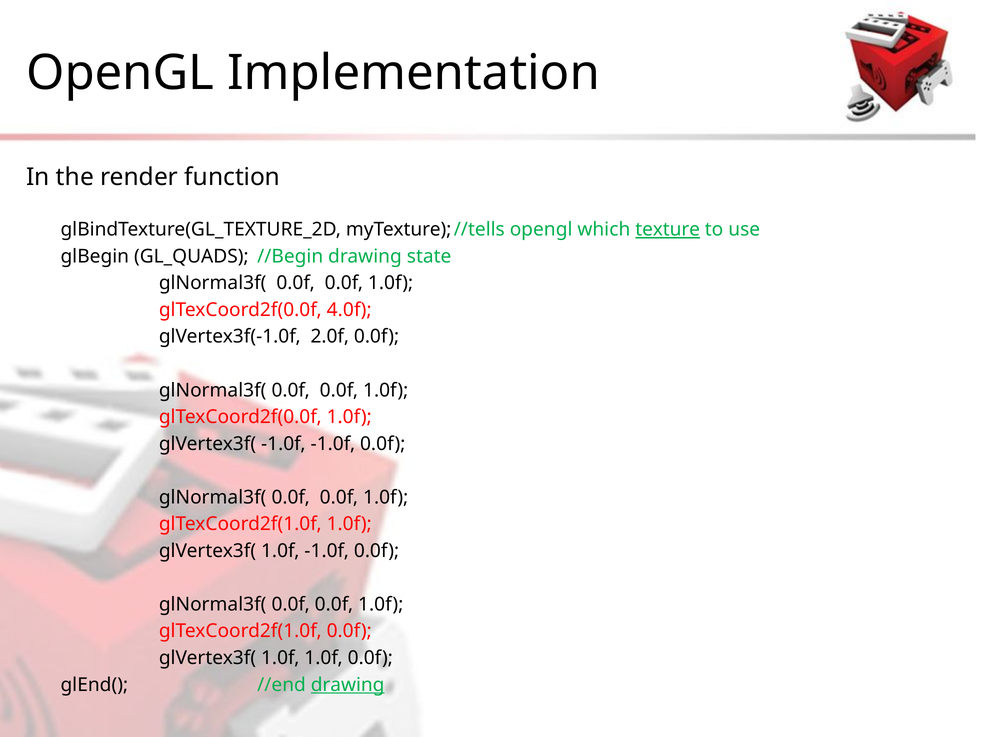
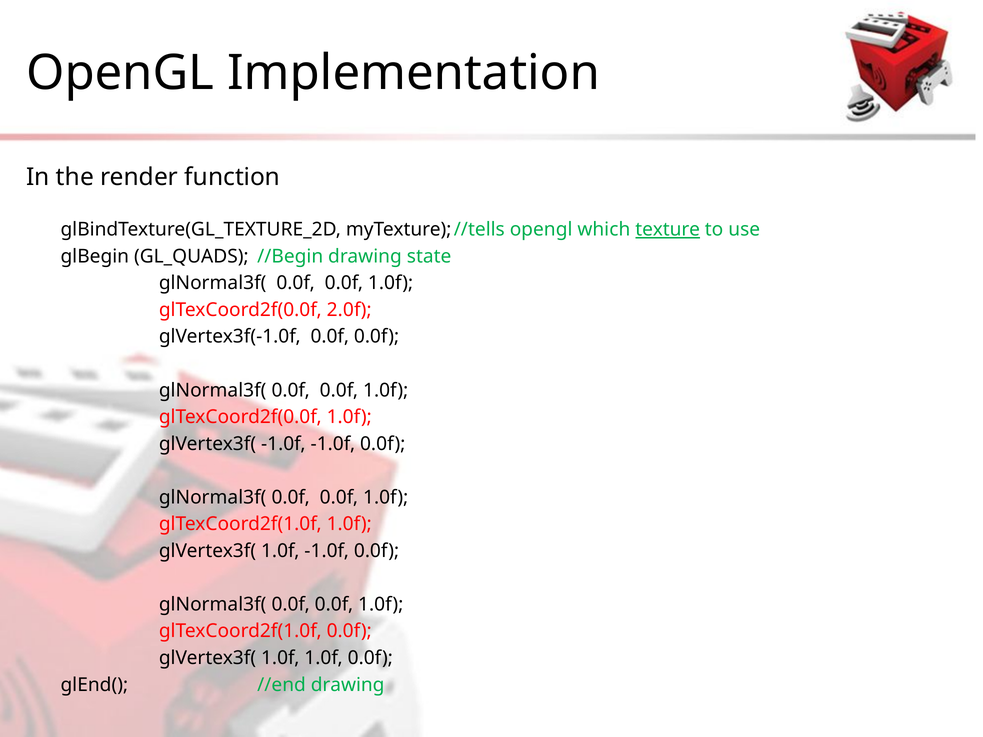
4.0f: 4.0f -> 2.0f (349, 310)
glVertex3f(-1.0f 2.0f: 2.0f -> 0.0f (330, 337)
drawing underline: present -> none (348, 685)
